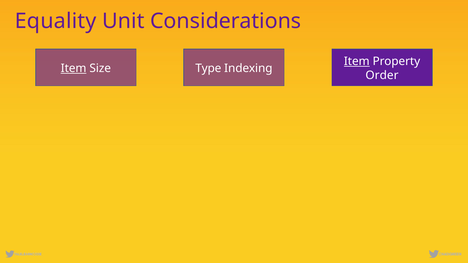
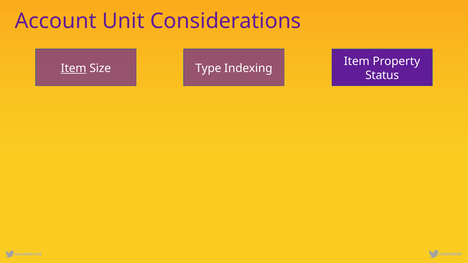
Equality: Equality -> Account (56, 21)
Item underline: present -> none (357, 61)
Order: Order -> Status (382, 75)
